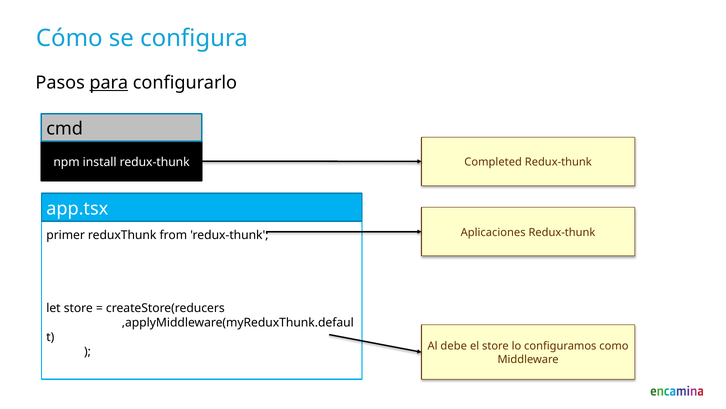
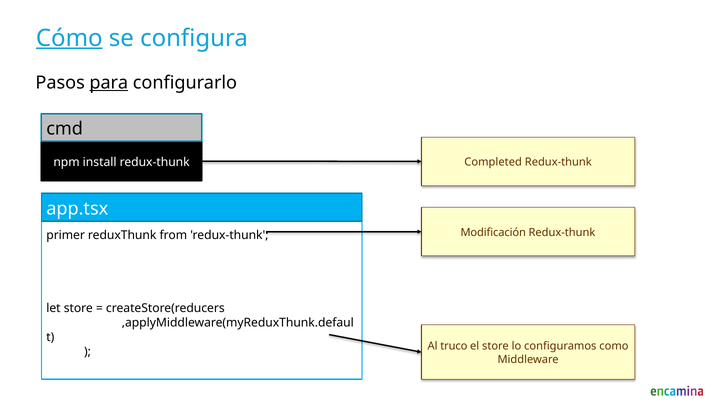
Cómo underline: none -> present (69, 38)
Aplicaciones: Aplicaciones -> Modificación (493, 232)
debe: debe -> truco (454, 346)
